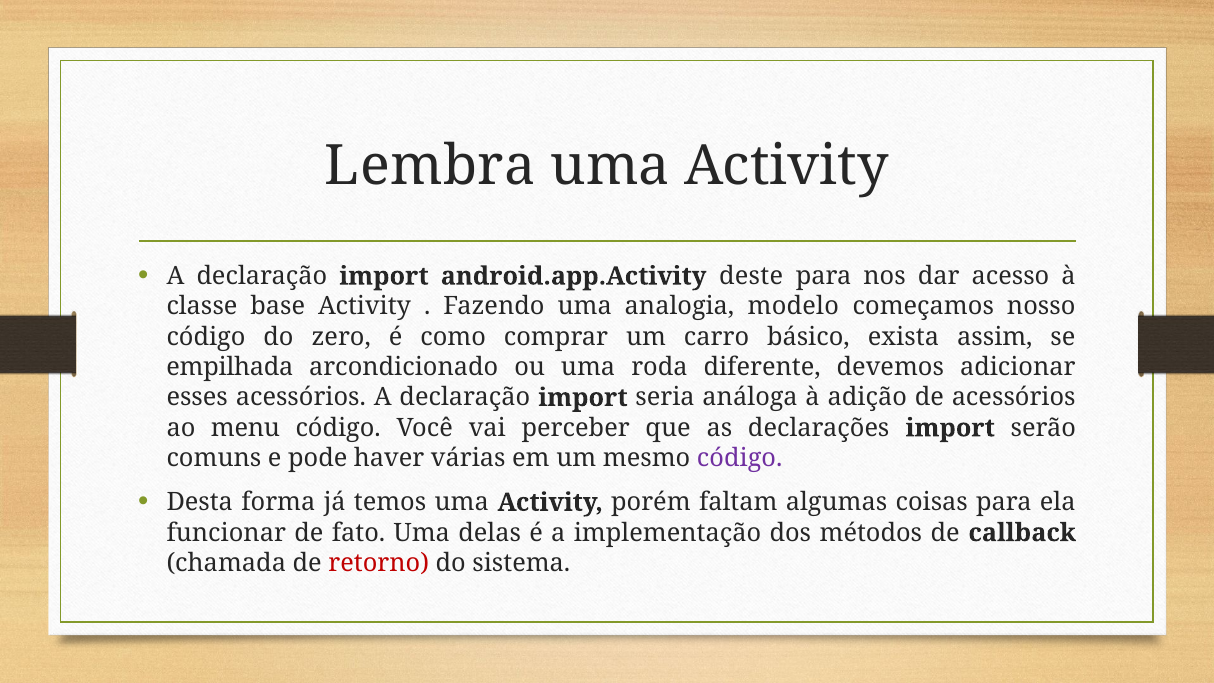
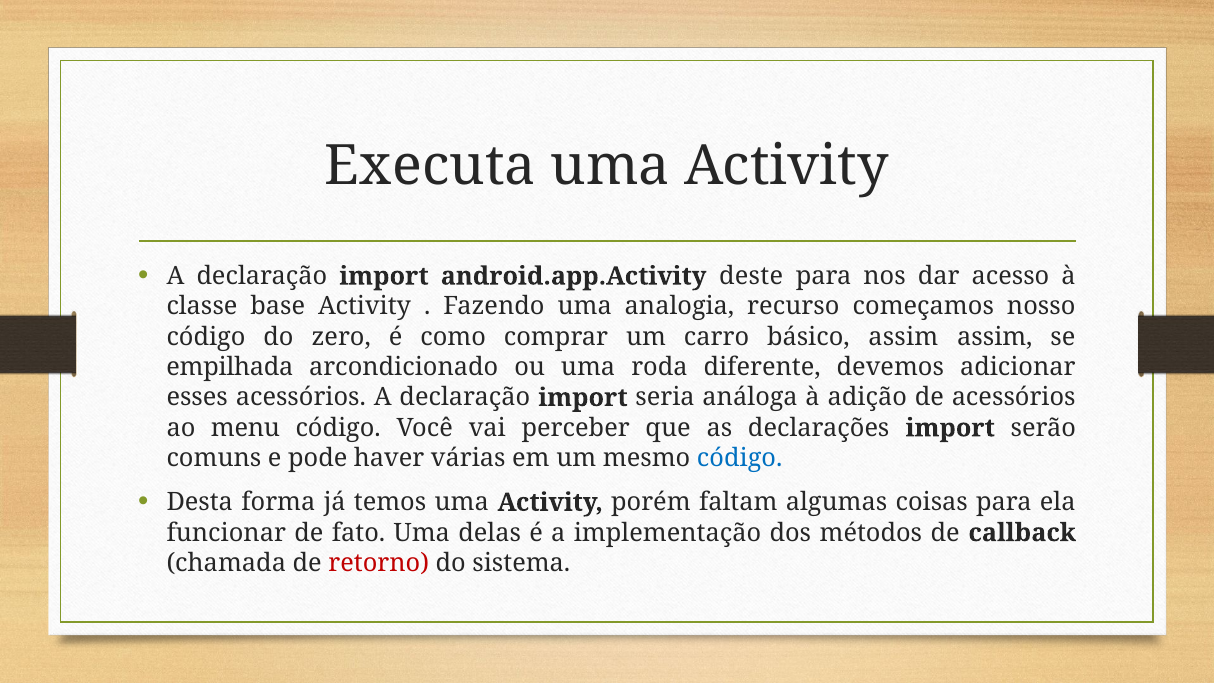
Lembra: Lembra -> Executa (431, 167)
modelo: modelo -> recurso (793, 306)
básico exista: exista -> assim (903, 337)
código colour: purple -> blue (740, 458)
